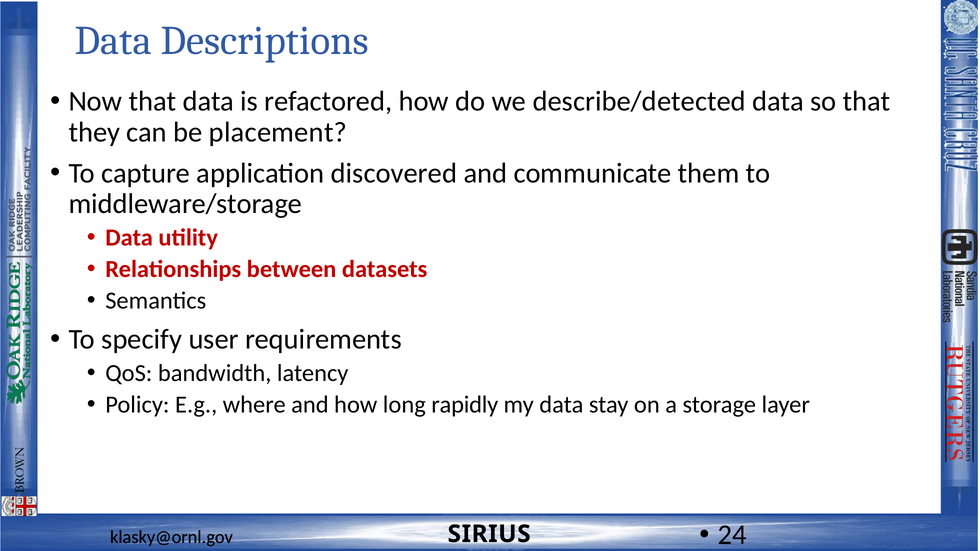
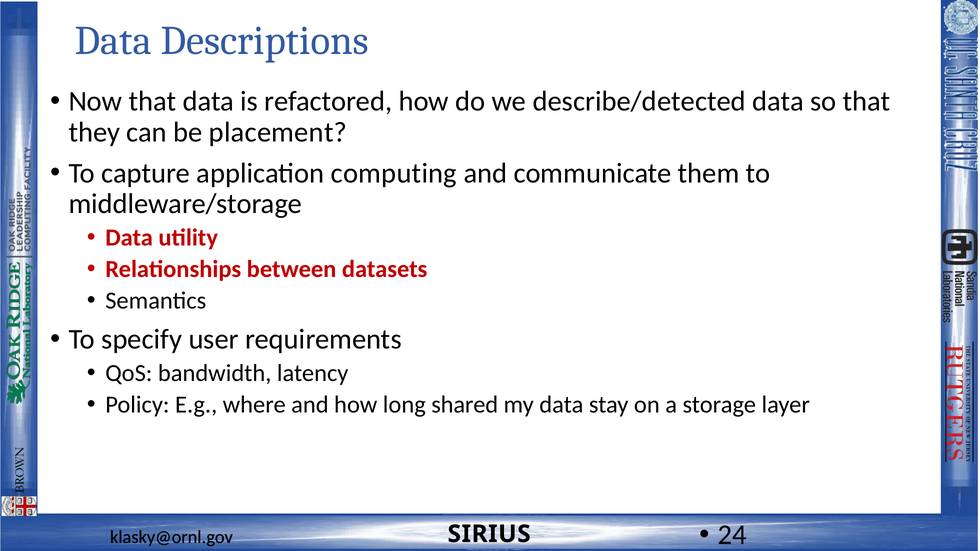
discovered: discovered -> computing (394, 173)
rapidly: rapidly -> shared (465, 405)
